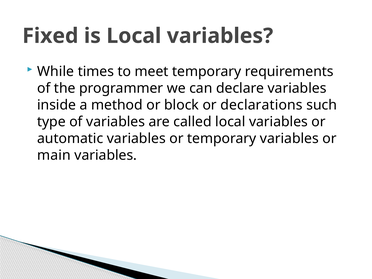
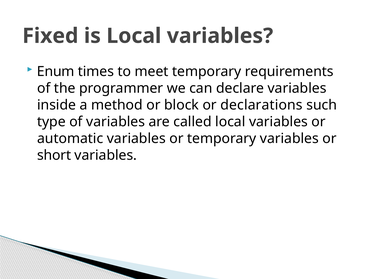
While: While -> Enum (56, 71)
main: main -> short (54, 155)
